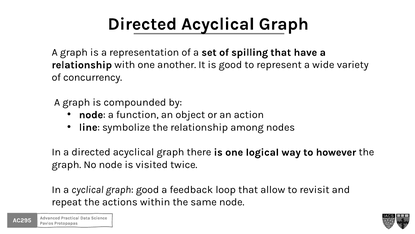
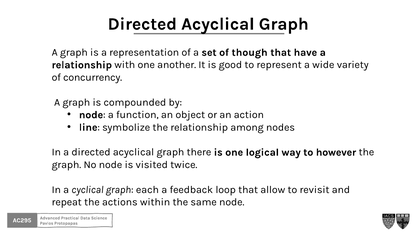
spilling: spilling -> though (250, 52)
graph good: good -> each (147, 189)
